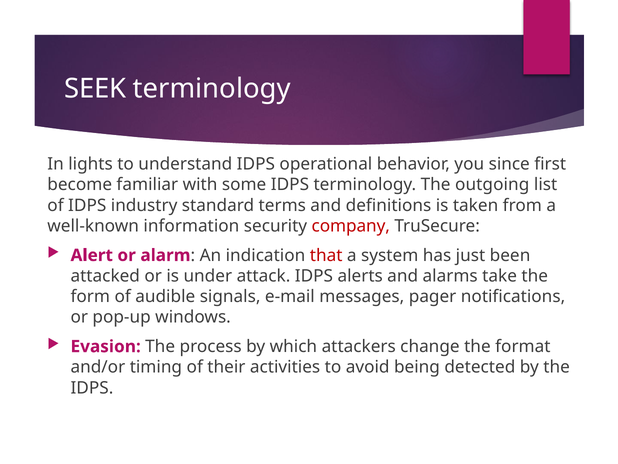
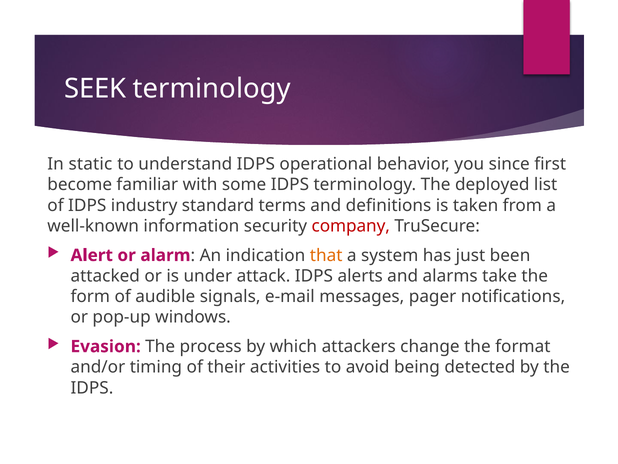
lights: lights -> static (90, 164)
outgoing: outgoing -> deployed (492, 185)
that colour: red -> orange (326, 255)
